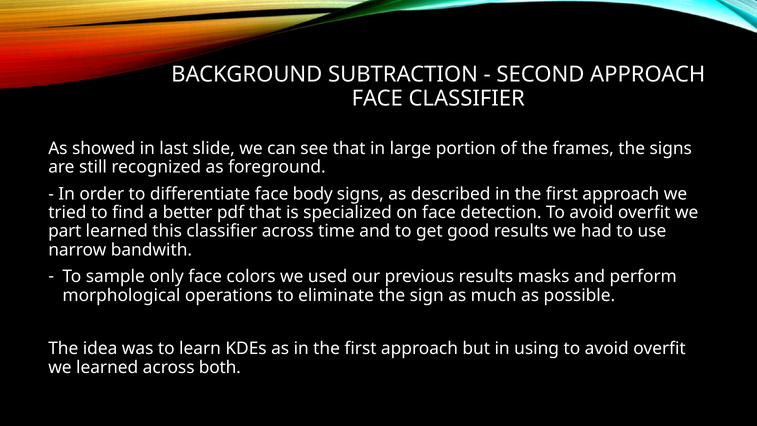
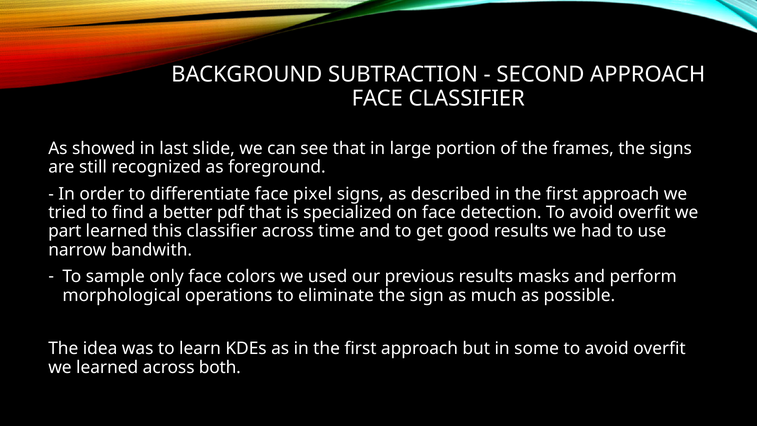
body: body -> pixel (313, 194)
using: using -> some (537, 348)
